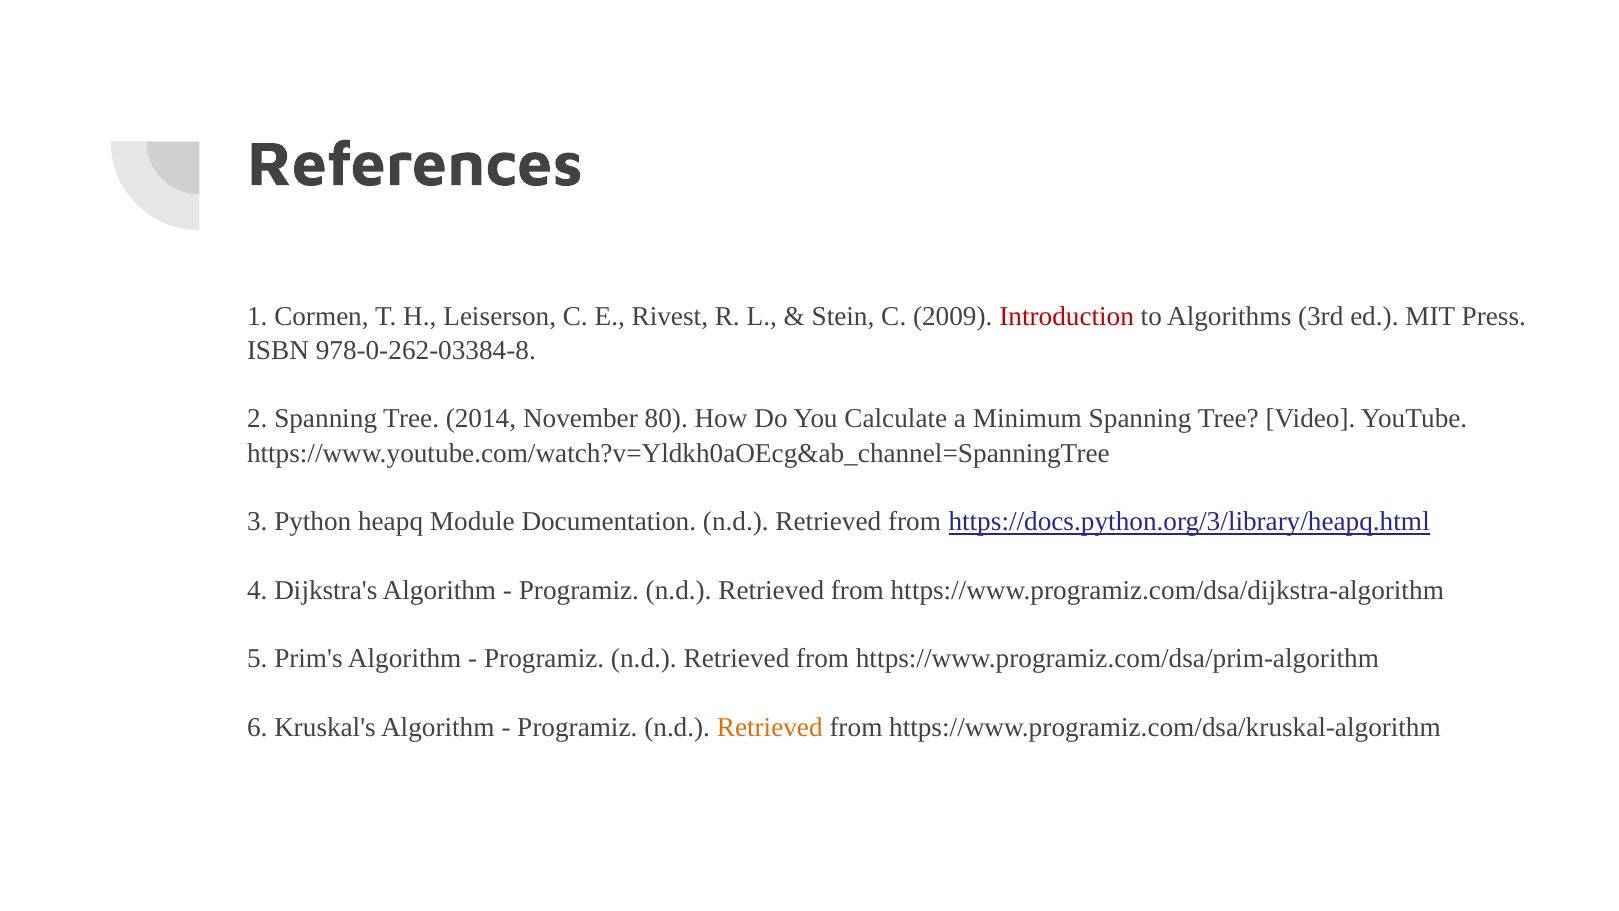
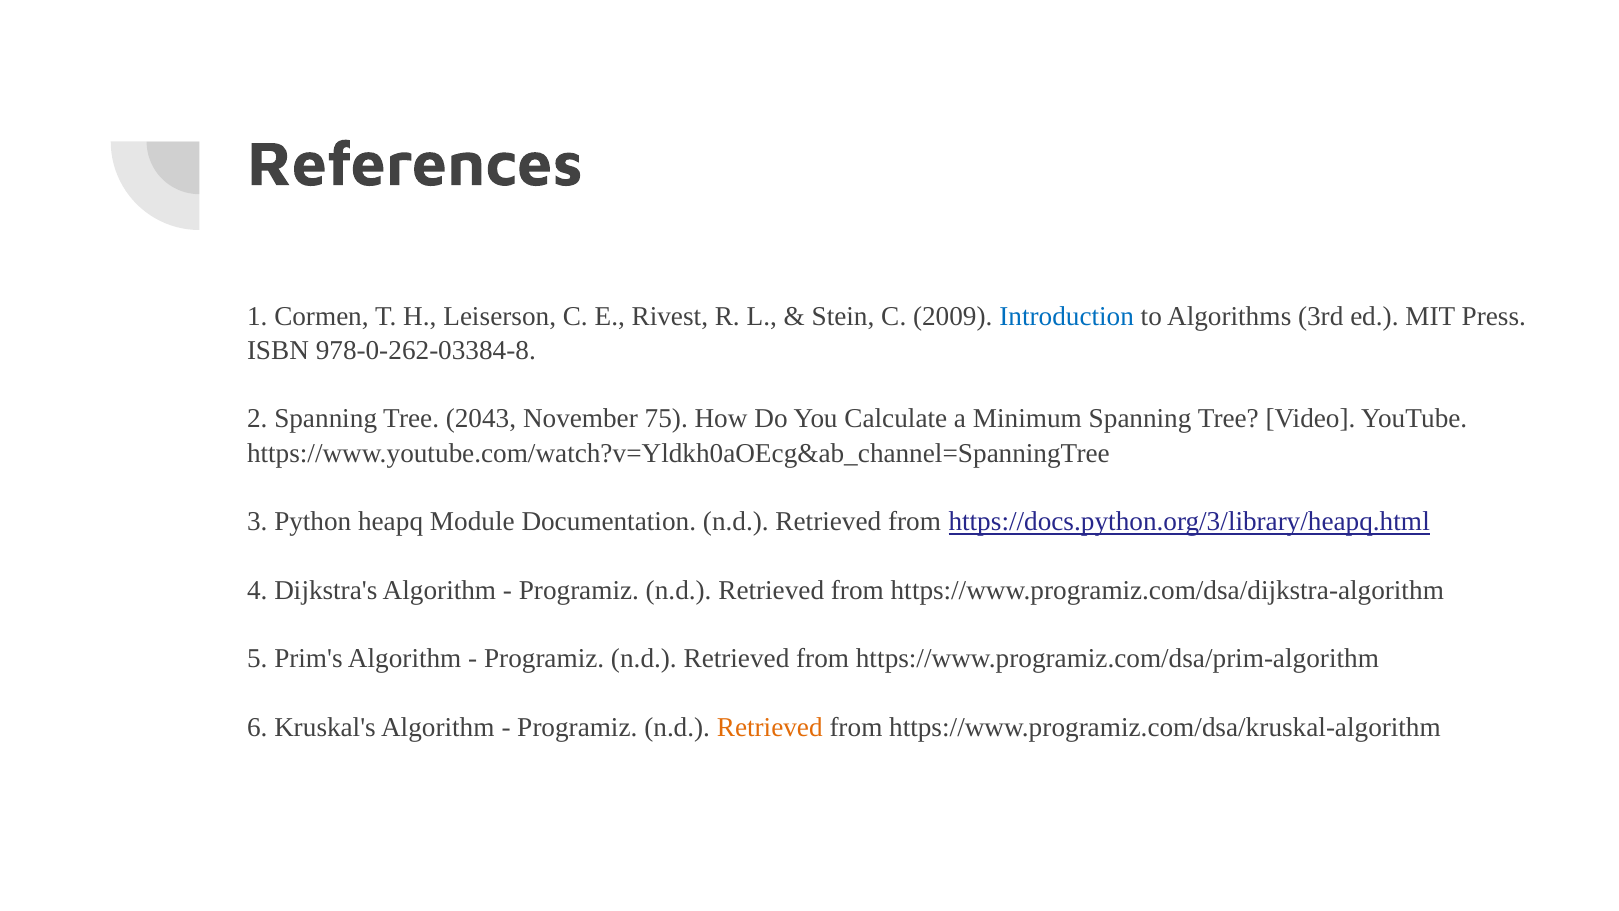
Introduction colour: red -> blue (1067, 316)
2014: 2014 -> 2043 (481, 419)
80: 80 -> 75 (666, 419)
